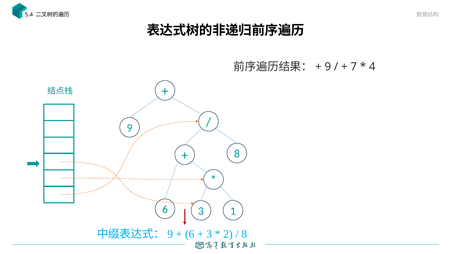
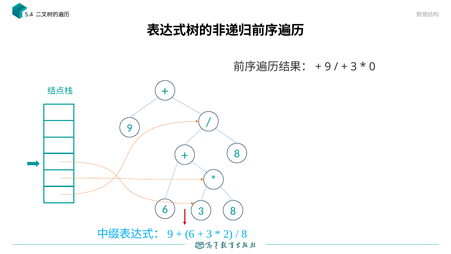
7: 7 -> 3 (354, 67)
4: 4 -> 0 (372, 67)
3 1: 1 -> 8 (233, 211)
